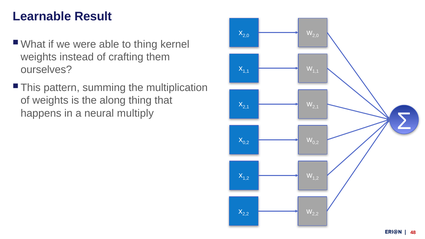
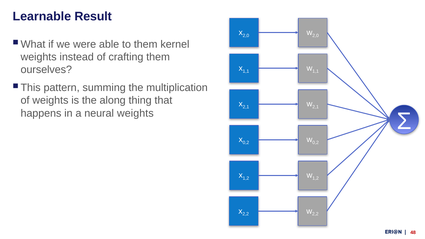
to thing: thing -> them (146, 44)
neural multiply: multiply -> weights (135, 113)
